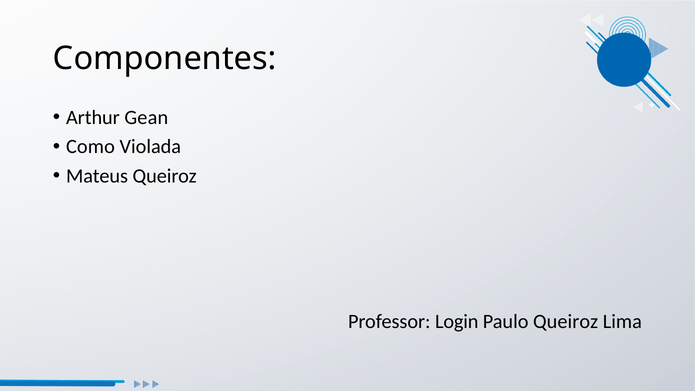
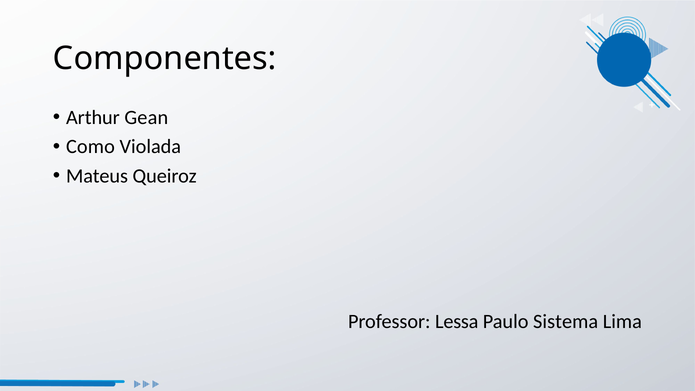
Login: Login -> Lessa (457, 321)
Paulo Queiroz: Queiroz -> Sistema (566, 321)
